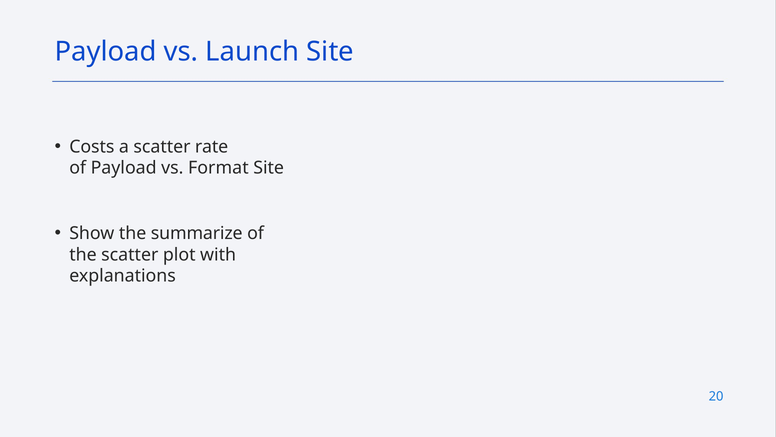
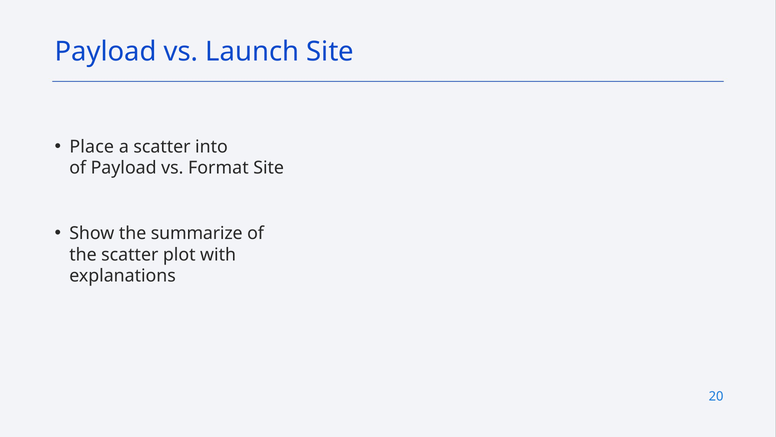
Costs: Costs -> Place (92, 146)
rate: rate -> into (211, 146)
